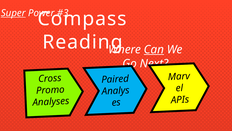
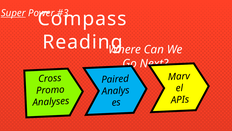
Can underline: present -> none (154, 49)
